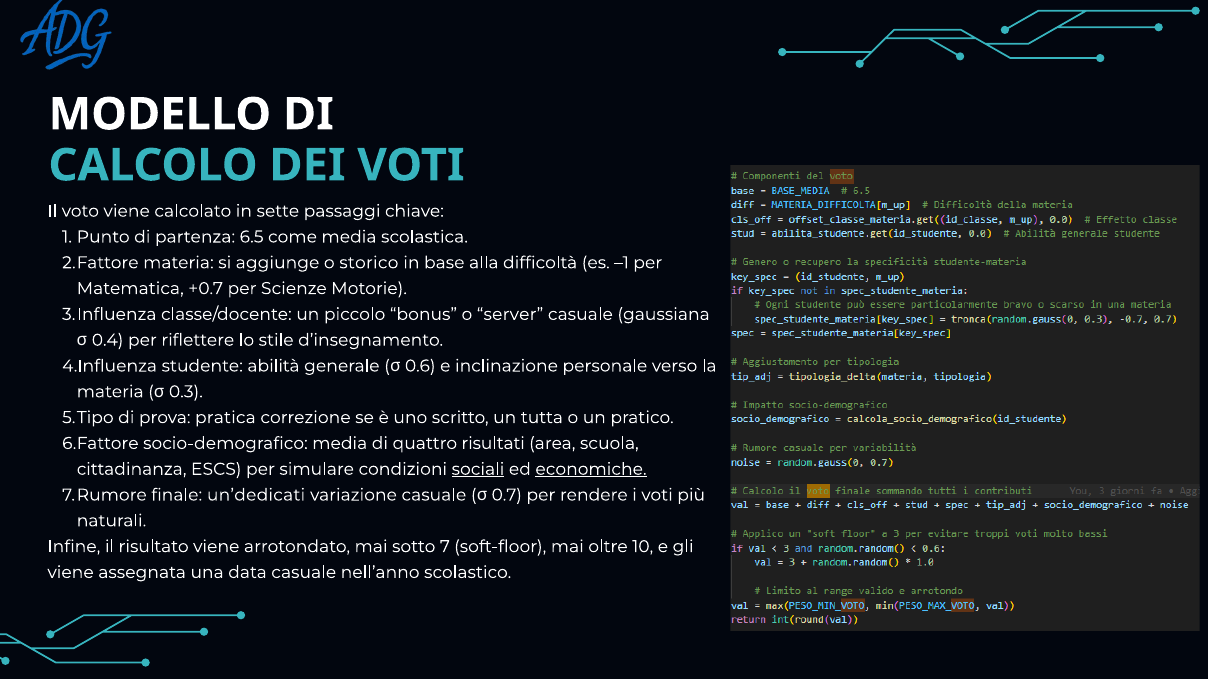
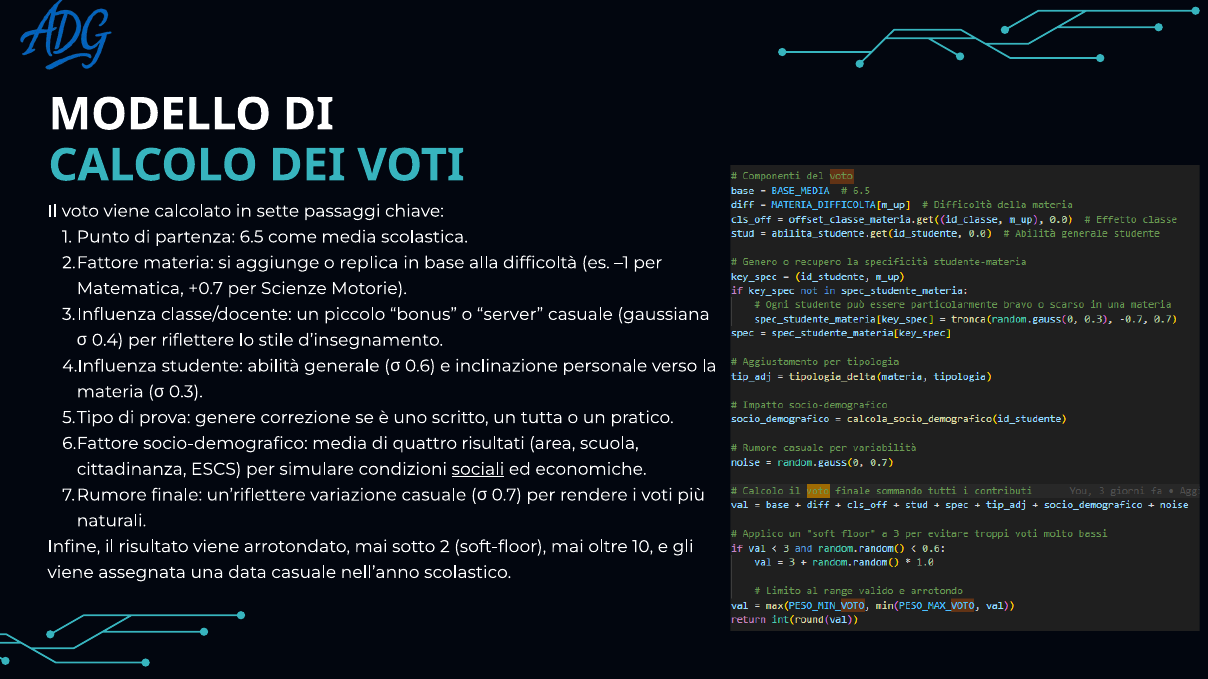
storico: storico -> replica (369, 263)
pratica: pratica -> genere (225, 418)
economiche underline: present -> none (591, 469)
un’dedicati: un’dedicati -> un’riflettere (256, 495)
7: 7 -> 2 (445, 547)
